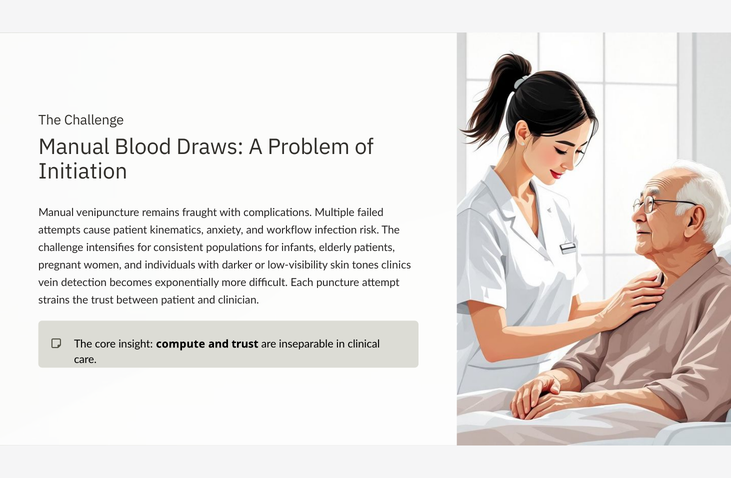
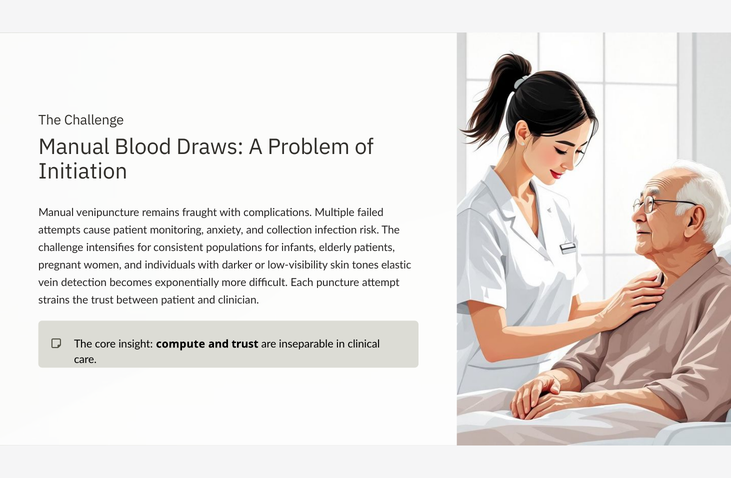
kinematics: kinematics -> monitoring (177, 230)
workflow: workflow -> collection (289, 230)
clinics: clinics -> elastic (396, 265)
